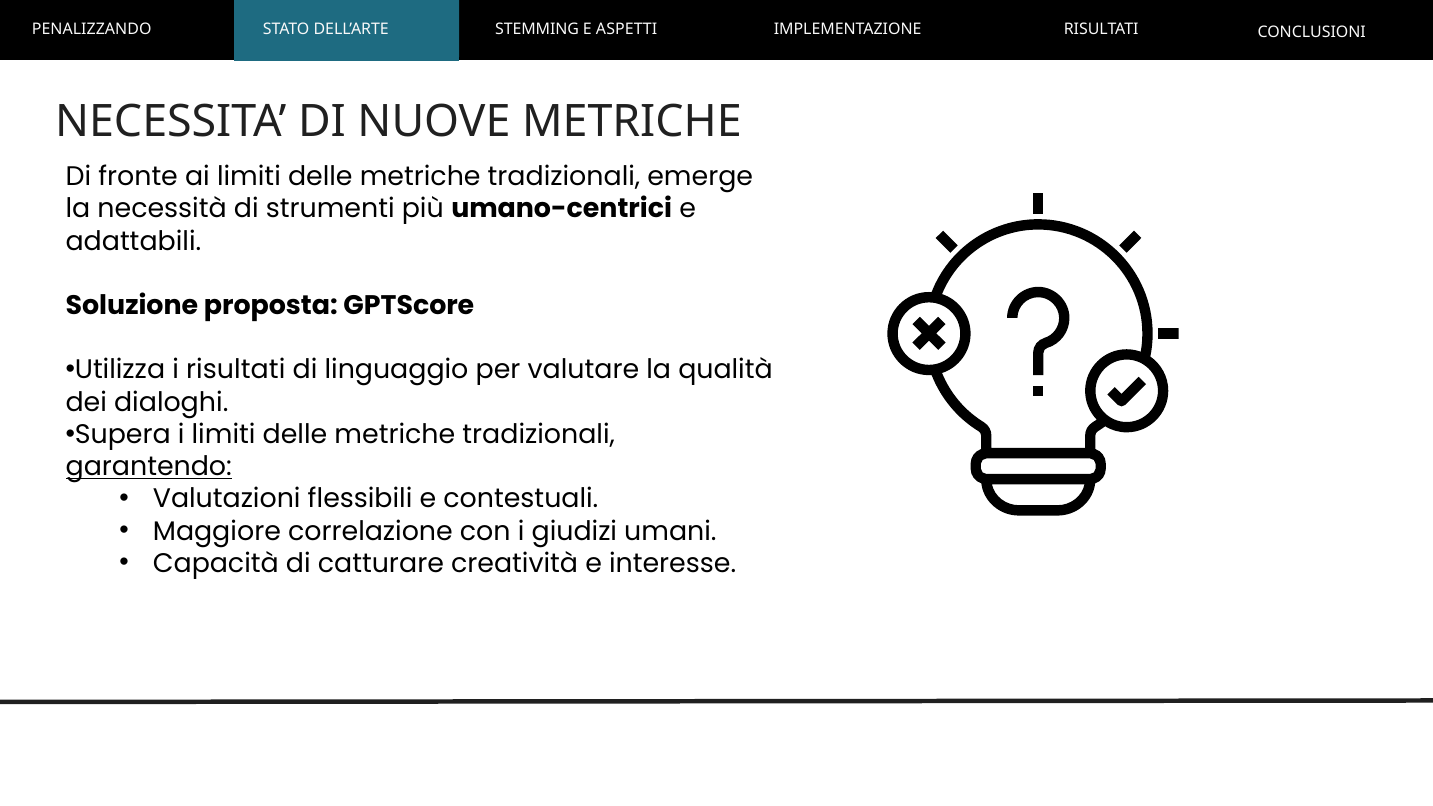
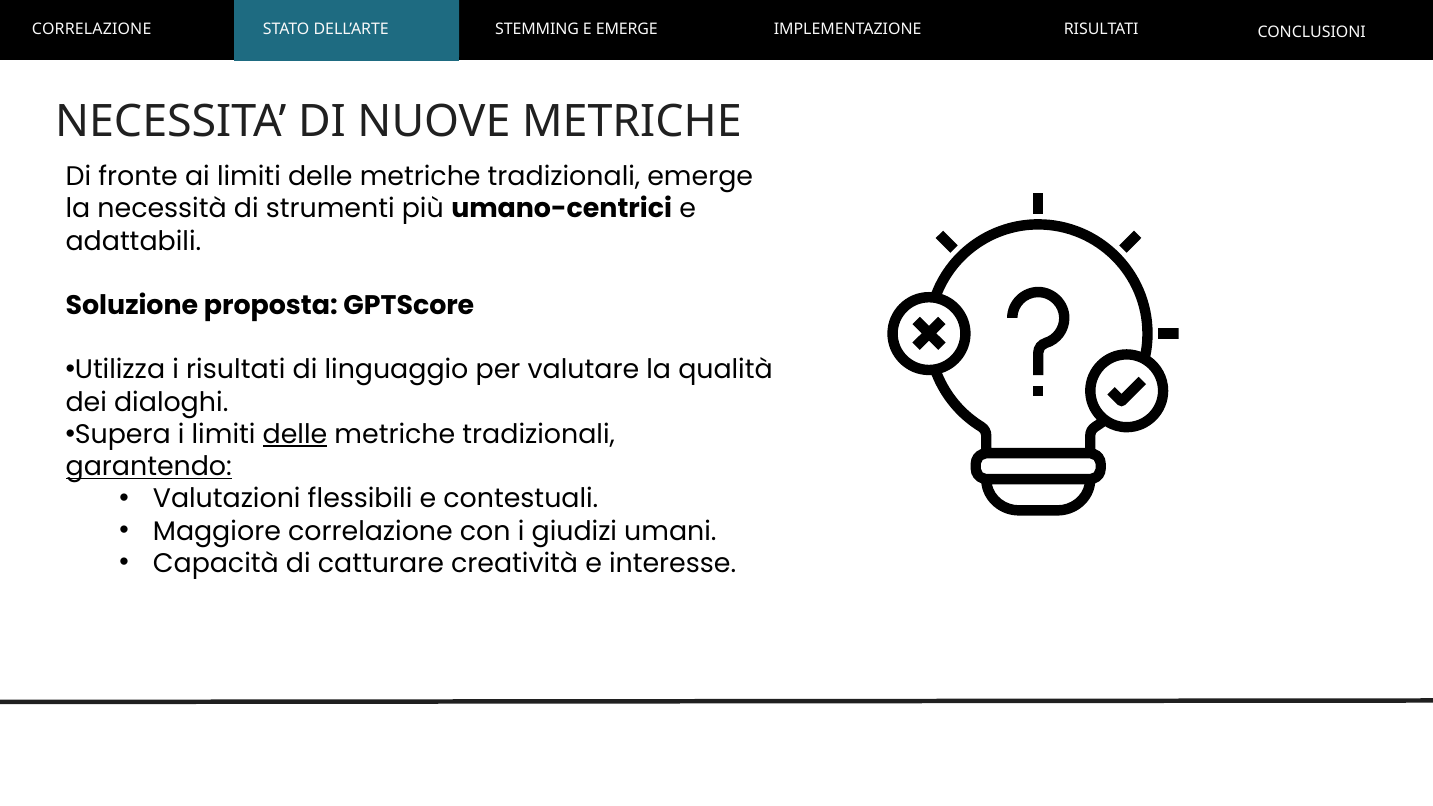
PENALIZZANDO: PENALIZZANDO -> CORRELAZIONE (92, 29)
E ASPETTI: ASPETTI -> EMERGE (627, 29)
delle underline: none -> present (295, 435)
